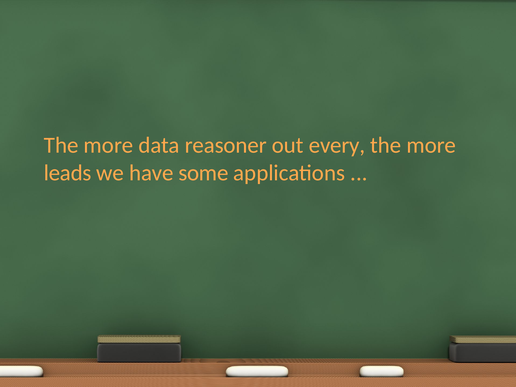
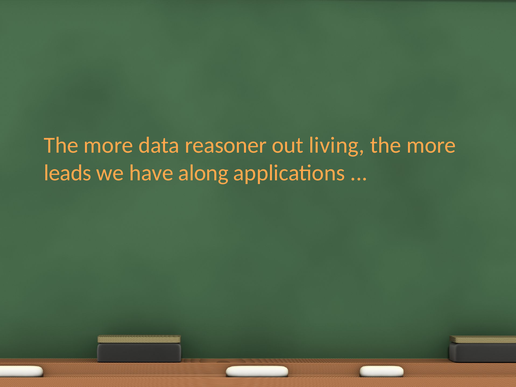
every: every -> living (337, 145)
some: some -> along (203, 173)
